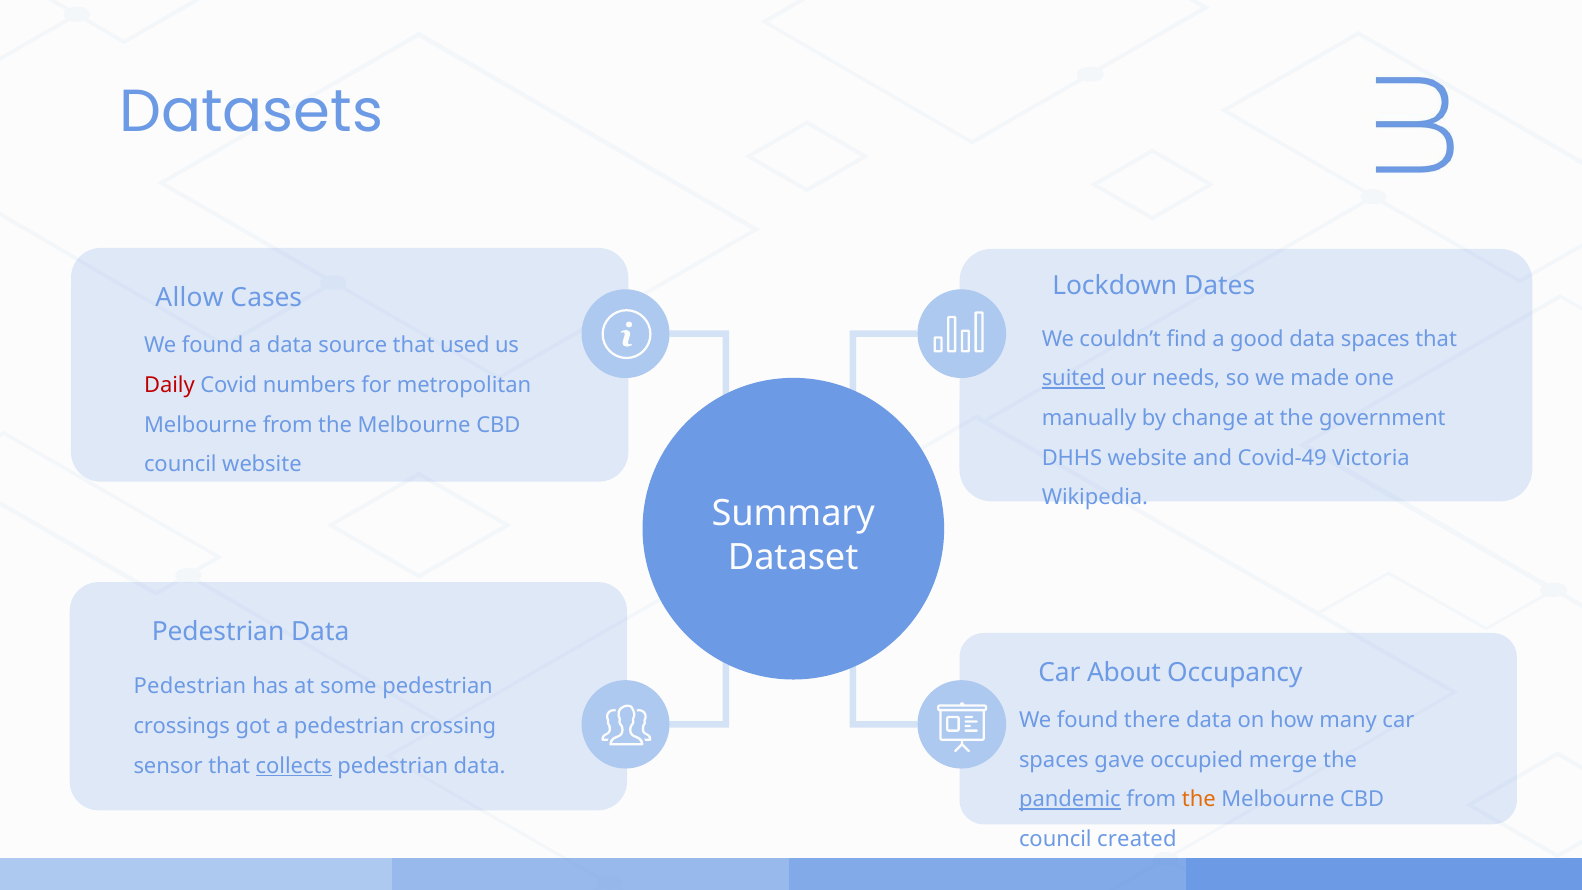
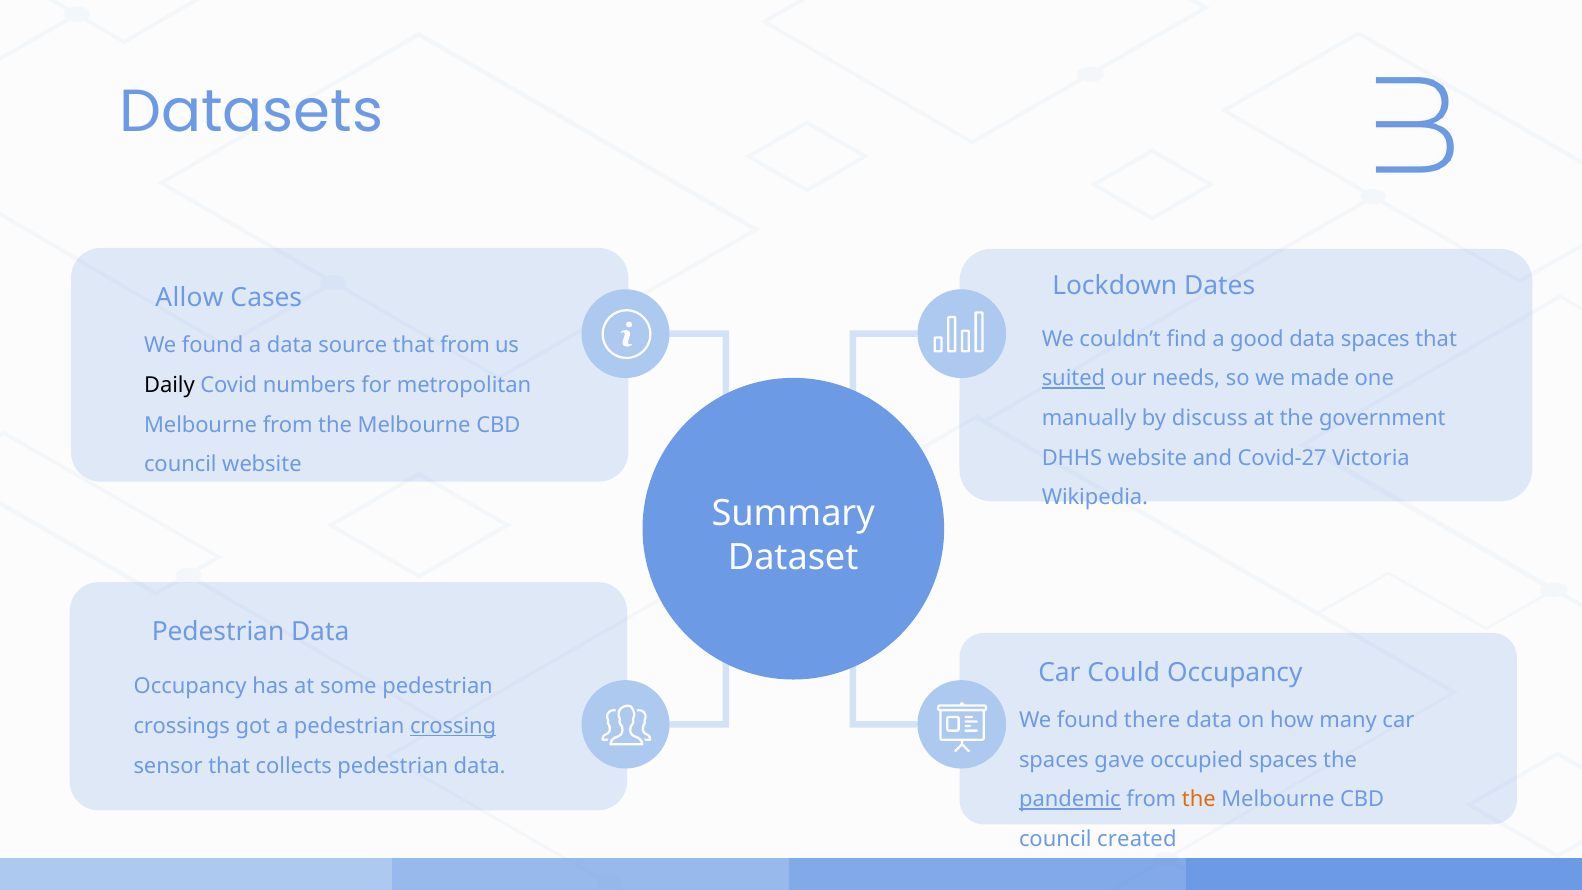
that used: used -> from (465, 346)
Daily colour: red -> black (169, 385)
change: change -> discuss (1210, 418)
Covid-49: Covid-49 -> Covid-27 (1282, 458)
About: About -> Could (1124, 672)
Pedestrian: Pedestrian -> Occupancy (190, 687)
crossing underline: none -> present (453, 726)
occupied merge: merge -> spaces (1283, 760)
collects underline: present -> none (294, 766)
